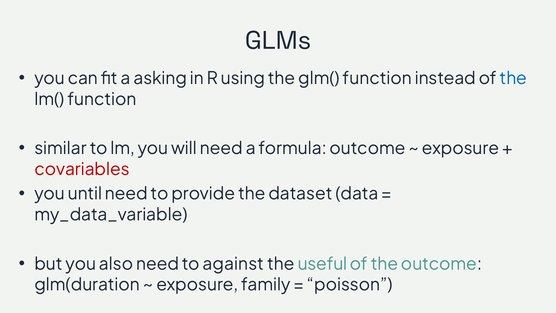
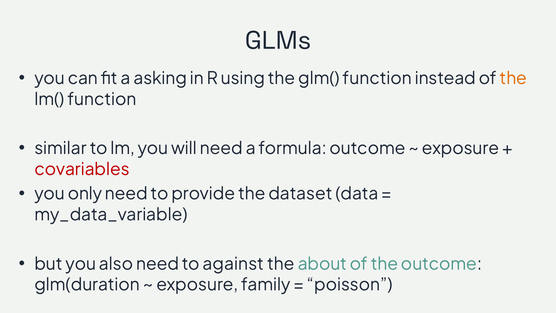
the colour: blue -> orange (513, 78)
until: until -> only (85, 194)
useful: useful -> about (322, 264)
